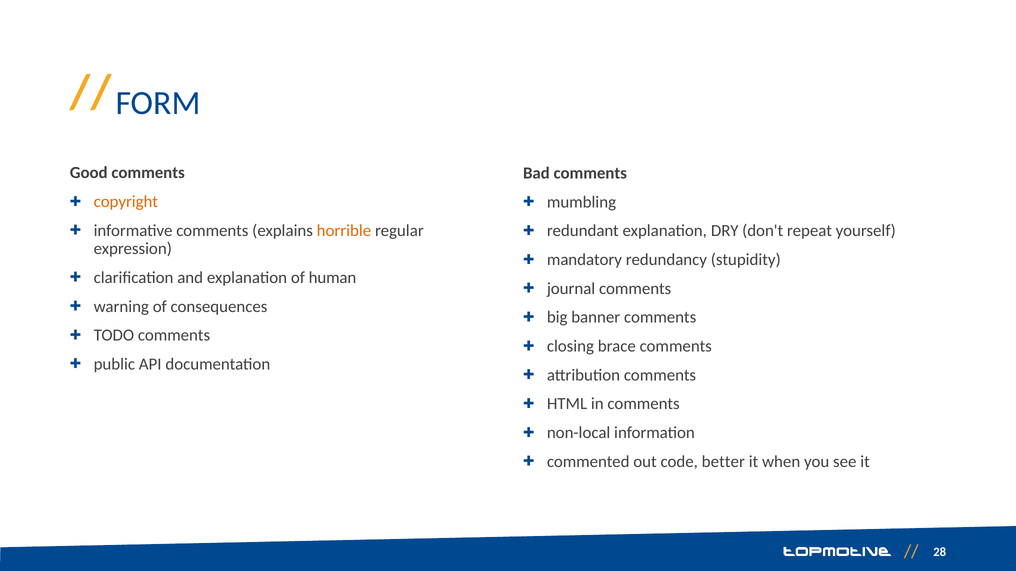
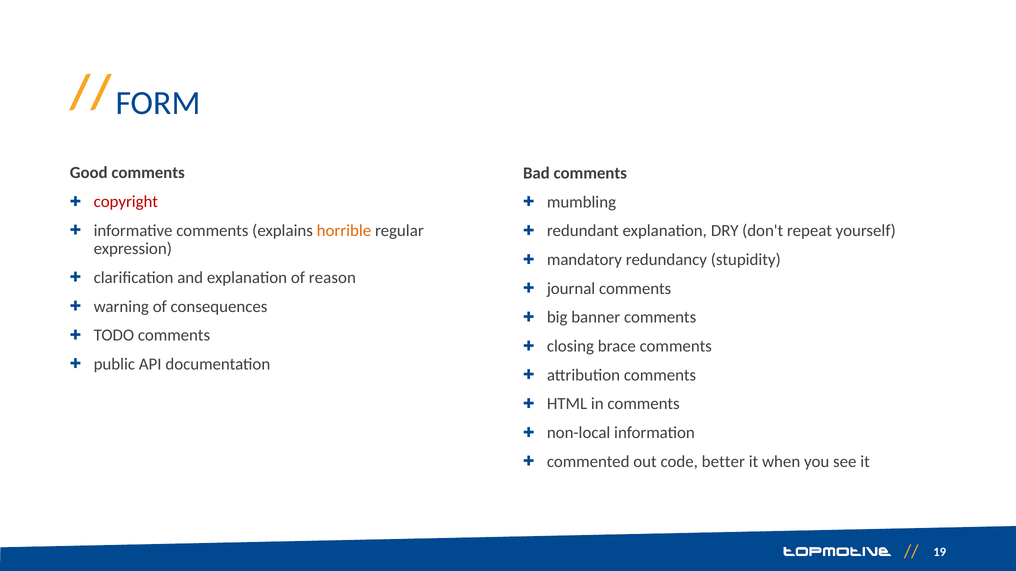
copyright colour: orange -> red (126, 202)
human: human -> reason (332, 278)
28: 28 -> 19 (940, 552)
